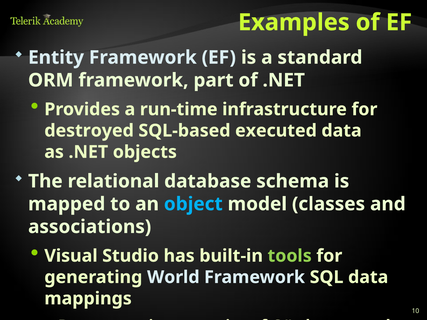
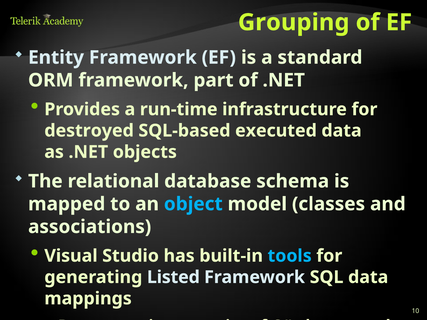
Examples: Examples -> Grouping (294, 22)
tools colour: light green -> light blue (290, 256)
World: World -> Listed (173, 277)
